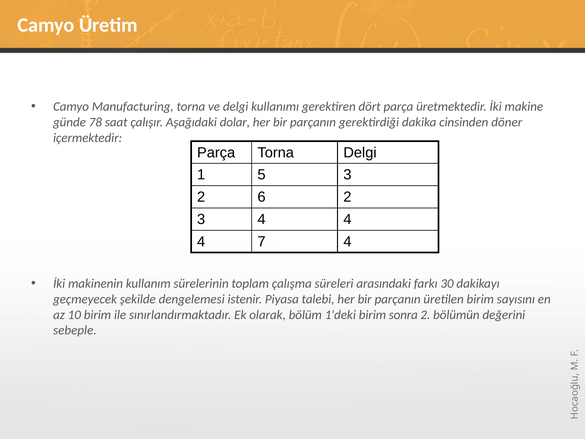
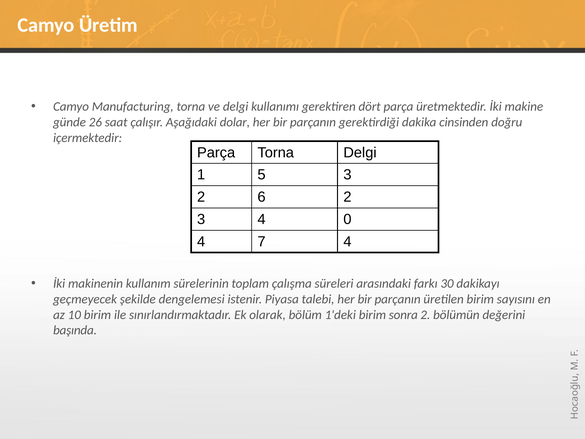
78: 78 -> 26 (95, 122)
döner: döner -> doğru (507, 122)
3 4 4: 4 -> 0 (347, 219)
sebeple: sebeple -> başında (75, 330)
